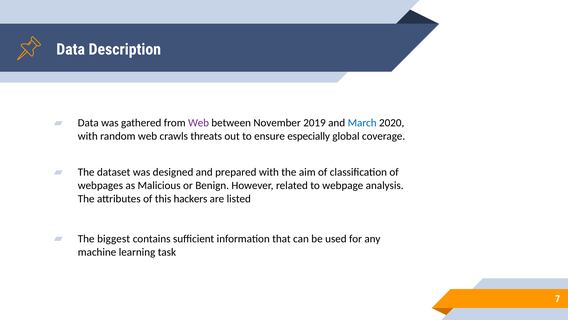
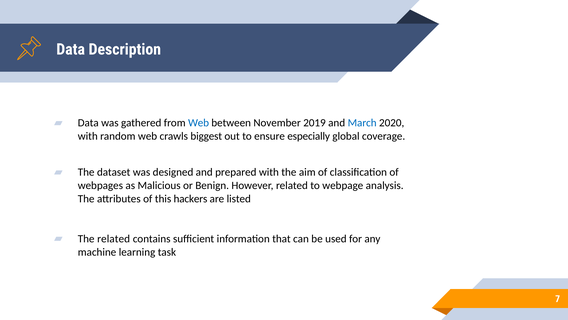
Web colour: purple -> blue (199, 123)
threats: threats -> biggest (206, 136)
The biggest: biggest -> related (114, 238)
